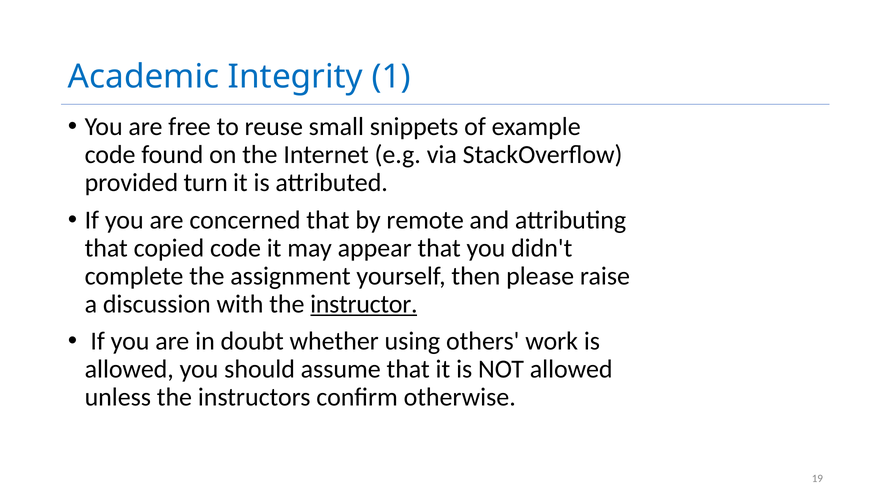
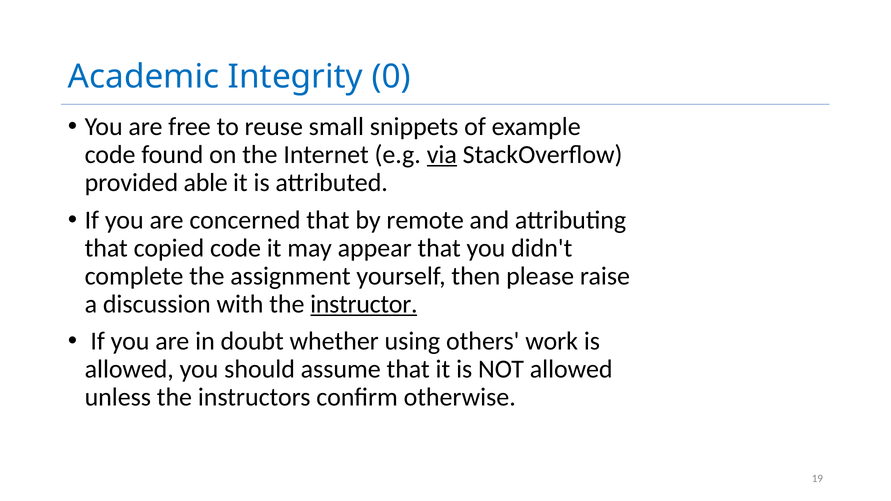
1: 1 -> 0 (391, 77)
via underline: none -> present (442, 155)
turn: turn -> able (206, 183)
